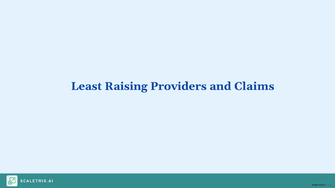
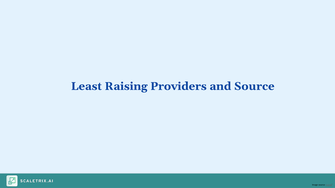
and Claims: Claims -> Source (254, 86)
